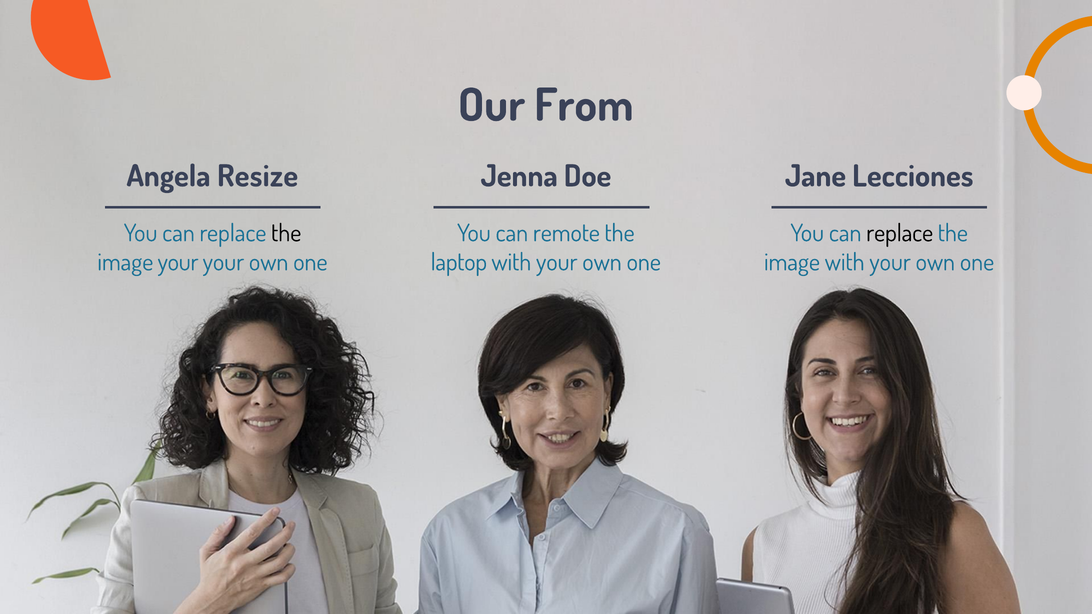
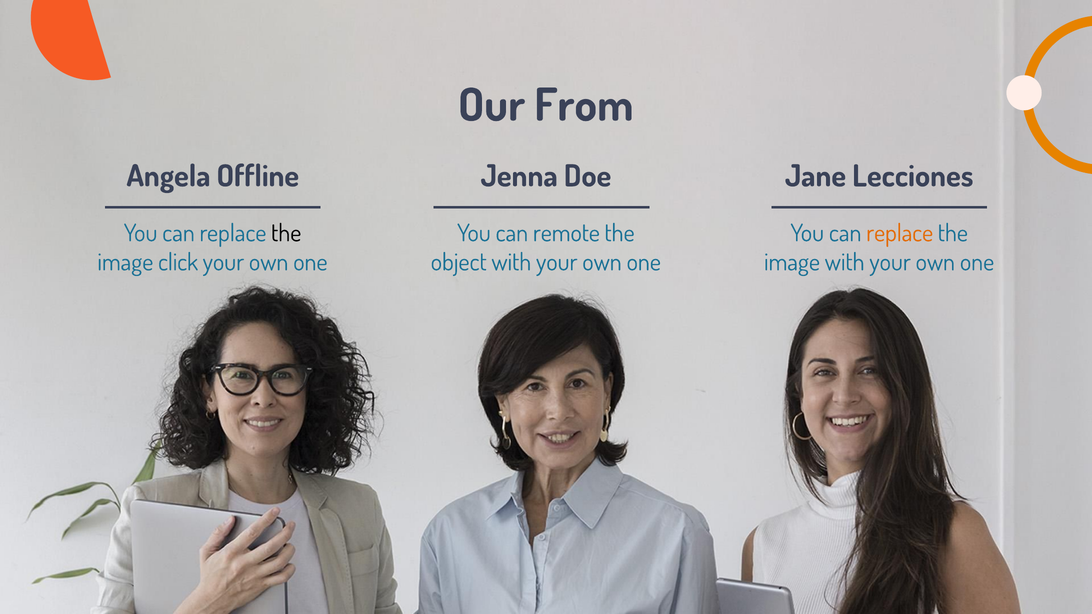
Resize: Resize -> Offline (258, 176)
replace colour: black -> orange (900, 233)
image your: your -> click (178, 263)
laptop: laptop -> object (459, 263)
